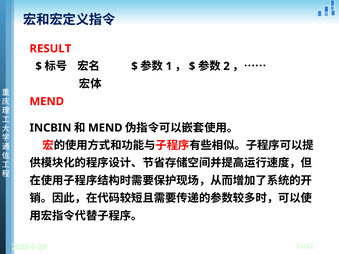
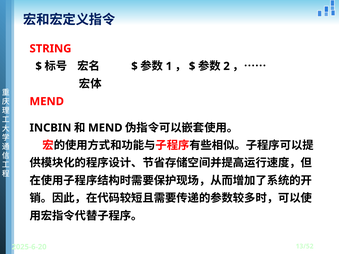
RESULT: RESULT -> STRING (50, 49)
